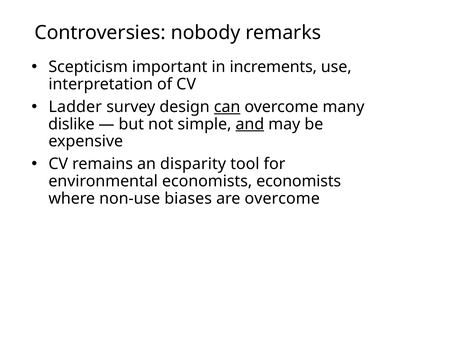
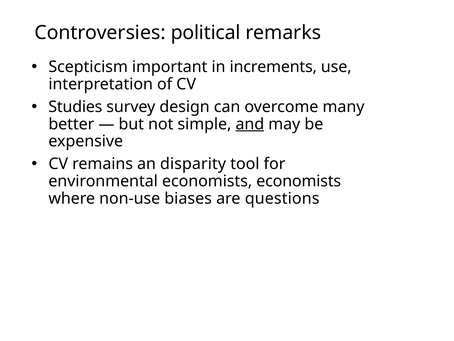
nobody: nobody -> political (206, 33)
Ladder: Ladder -> Studies (75, 107)
can underline: present -> none (227, 107)
dislike: dislike -> better (71, 124)
are overcome: overcome -> questions (282, 198)
